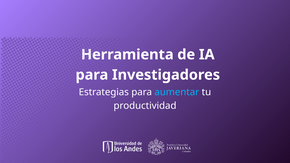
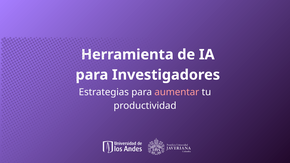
aumentar colour: light blue -> pink (177, 92)
